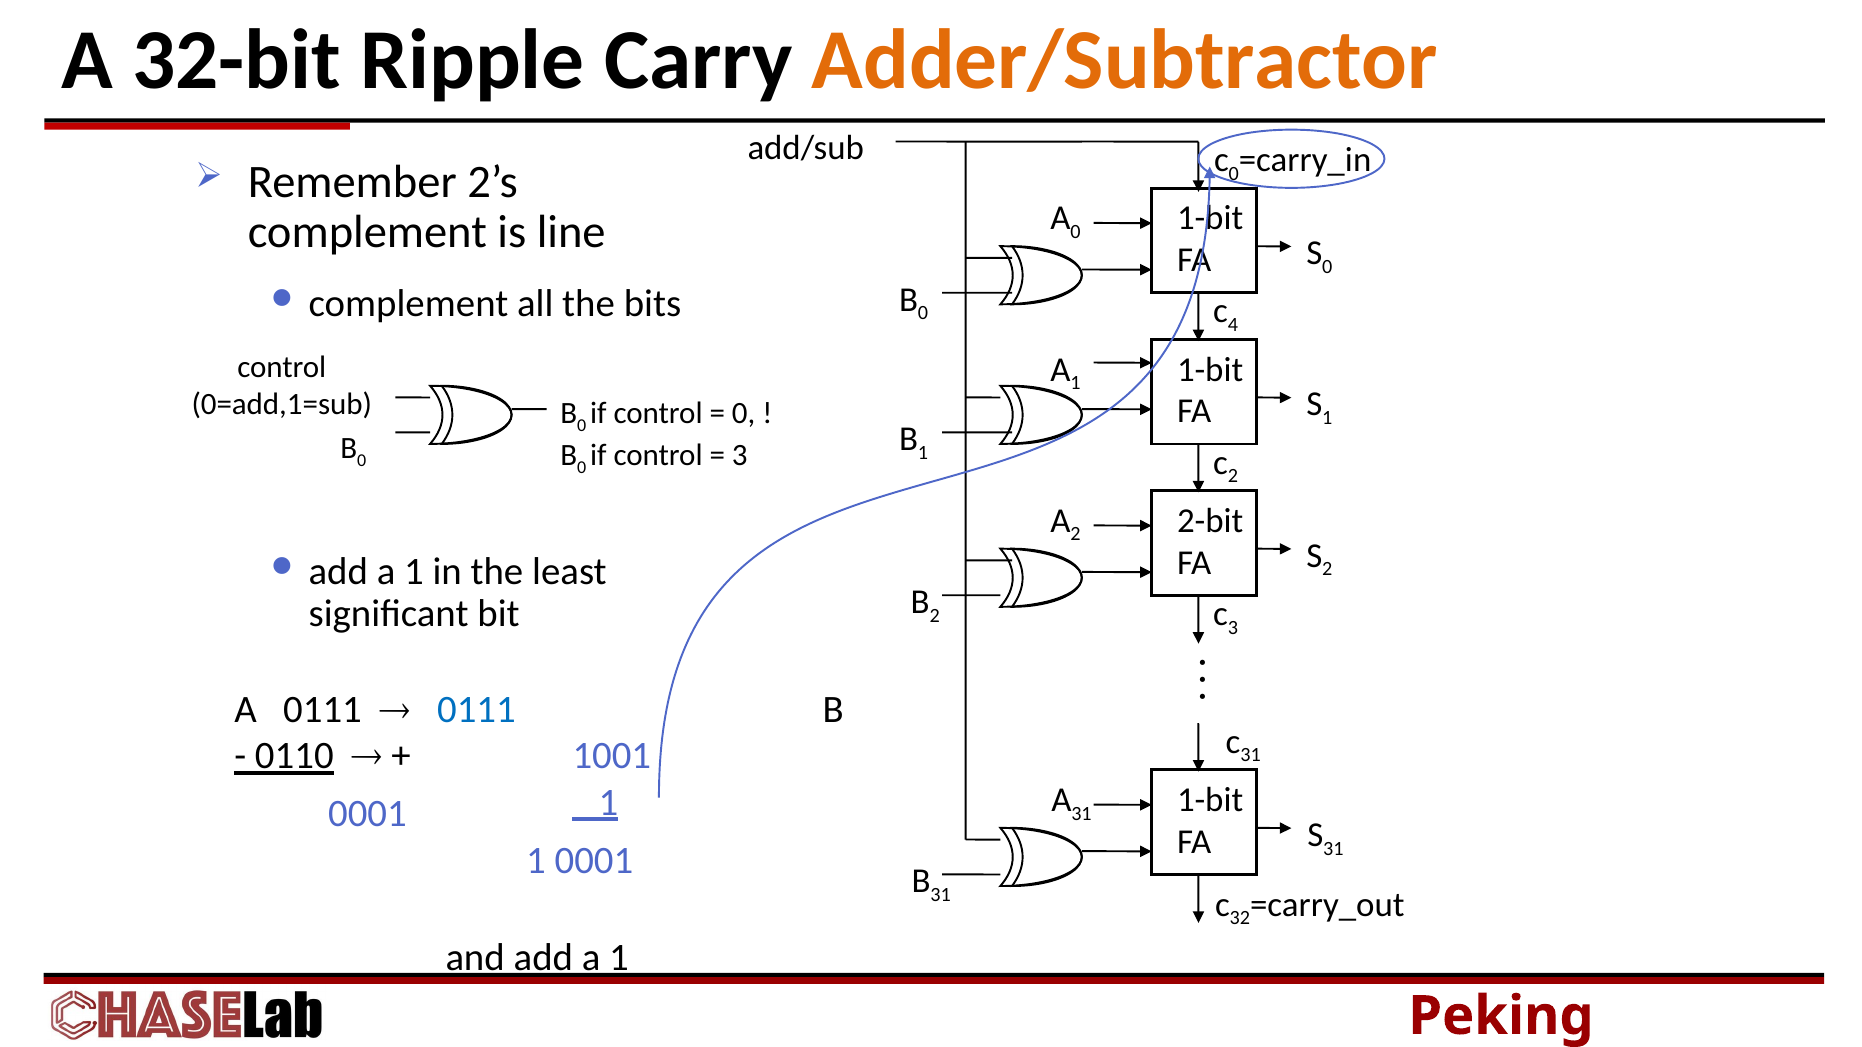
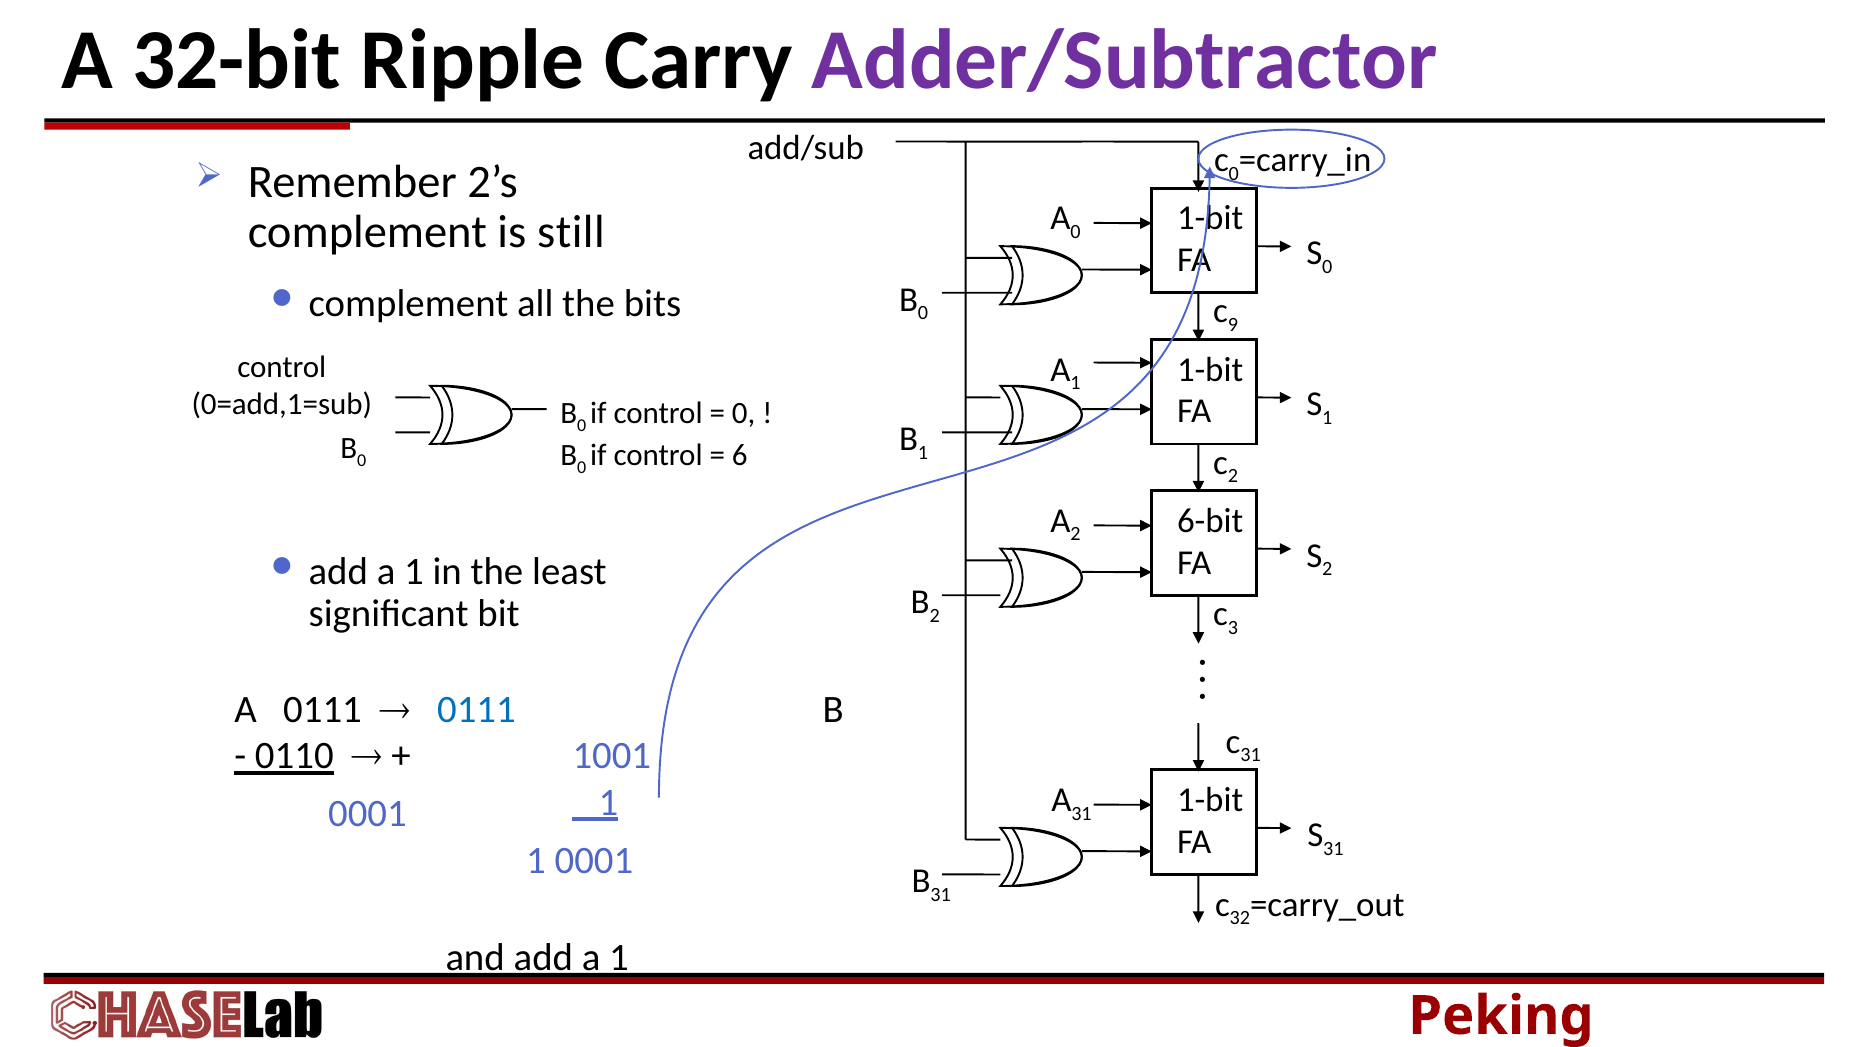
Adder/Subtractor colour: orange -> purple (1125, 60)
line: line -> still (571, 232)
4: 4 -> 9 (1233, 325)
3: 3 -> 6 (740, 456)
2-bit: 2-bit -> 6-bit (1210, 521)
